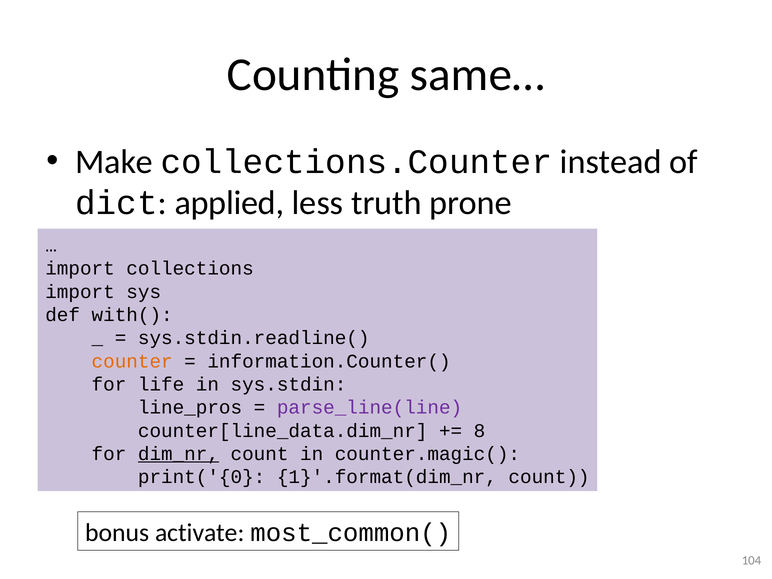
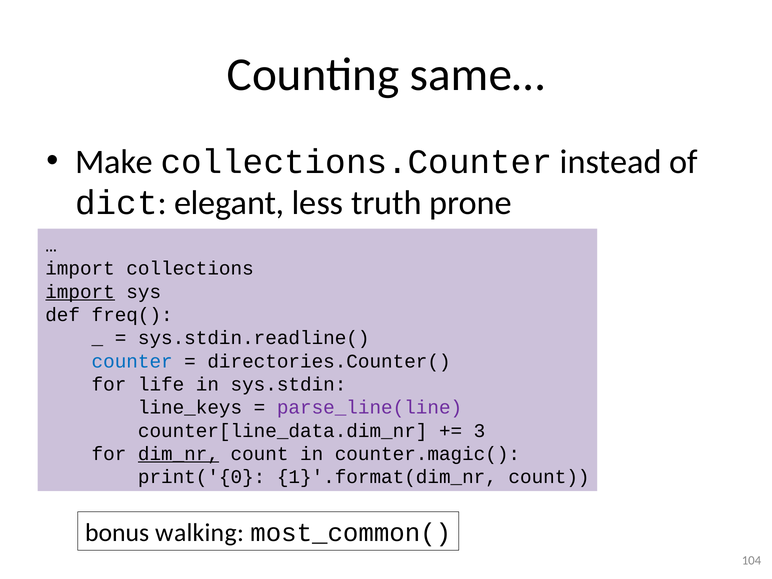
applied: applied -> elegant (229, 203)
import underline: none -> present (80, 292)
with(: with( -> freq( (132, 315)
counter colour: orange -> blue (132, 361)
information.Counter(: information.Counter( -> directories.Counter( (329, 361)
line_pros: line_pros -> line_keys (190, 408)
8: 8 -> 3 (480, 431)
activate: activate -> walking (200, 533)
